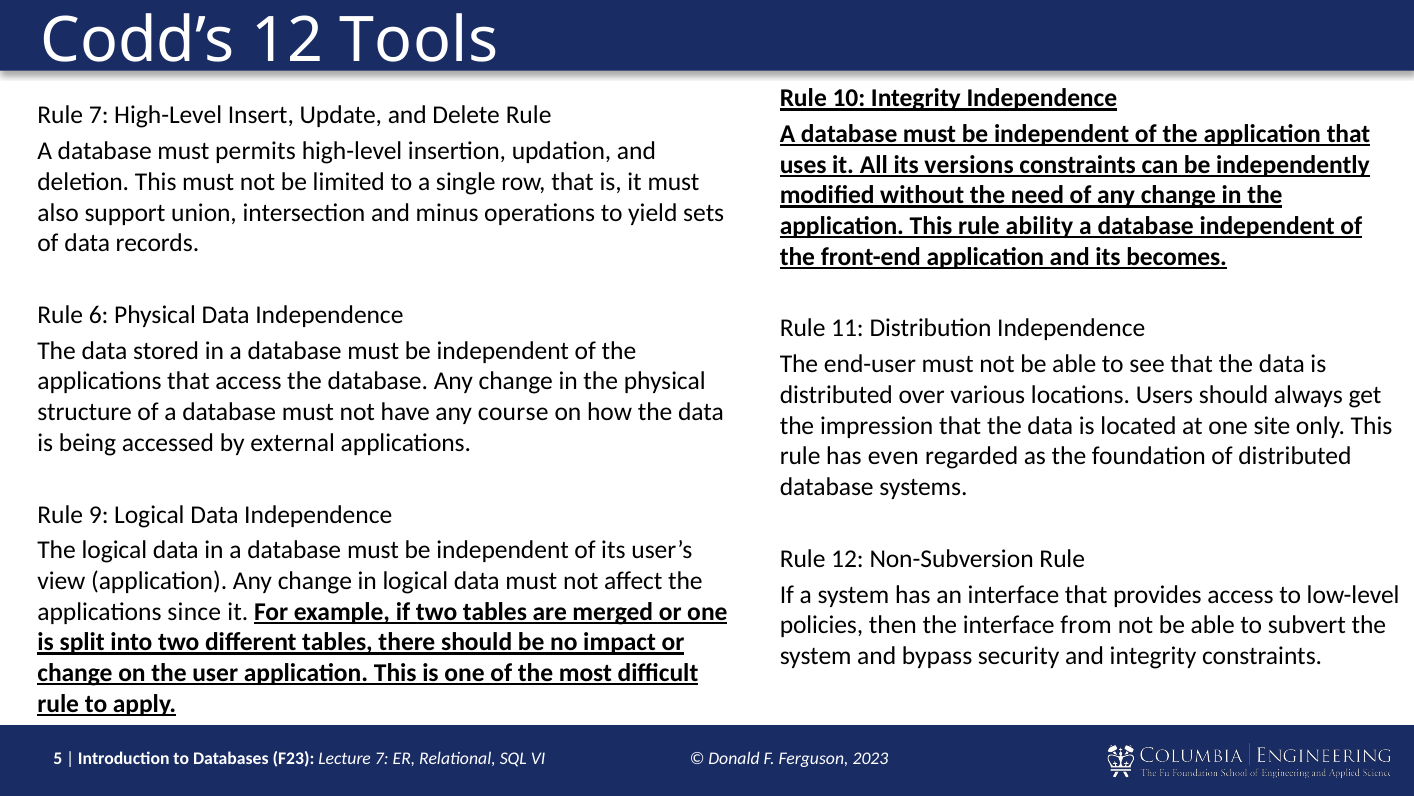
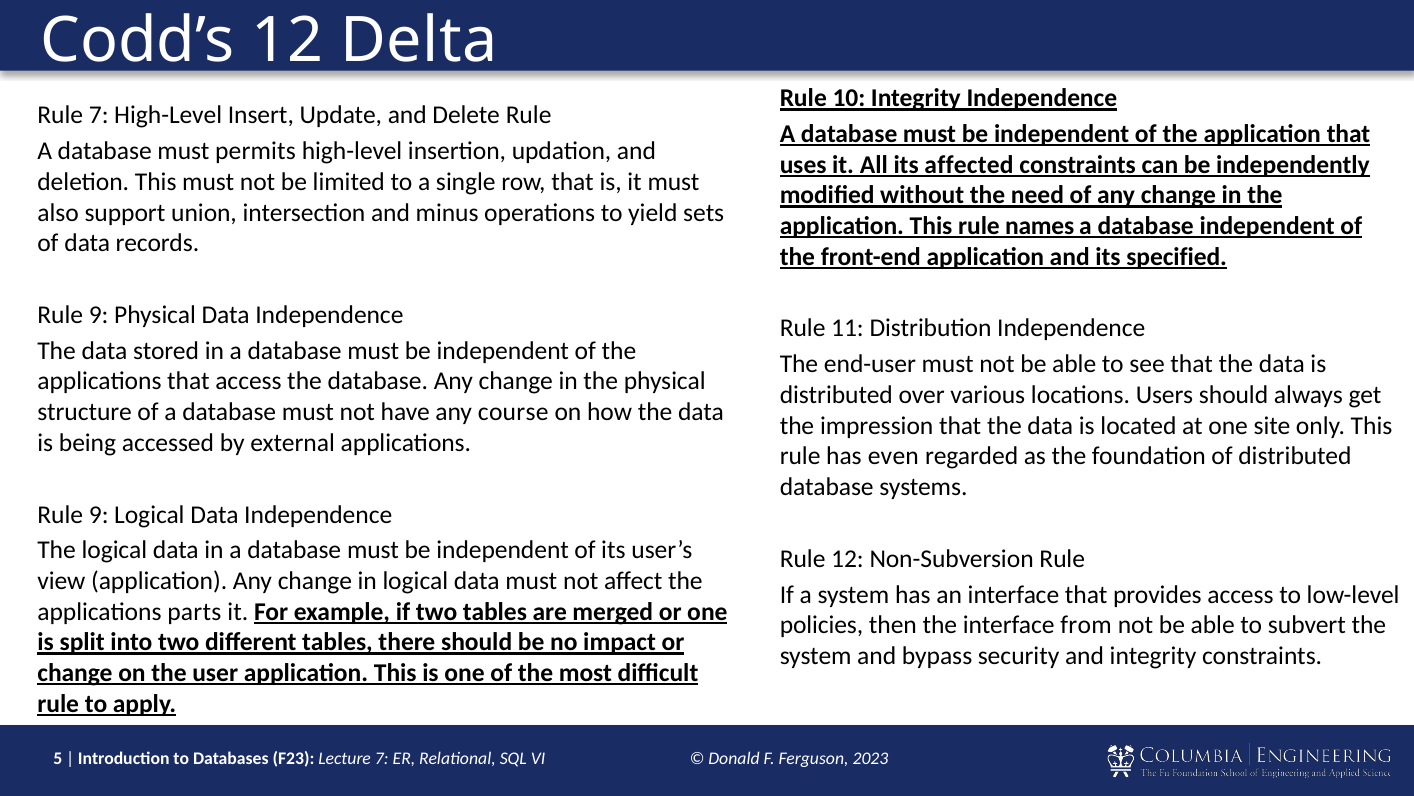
Tools: Tools -> Delta (419, 41)
versions: versions -> affected (969, 165)
ability: ability -> names (1040, 226)
becomes: becomes -> specified (1177, 257)
6: 6 -> 9 (99, 315)
since: since -> parts (194, 611)
